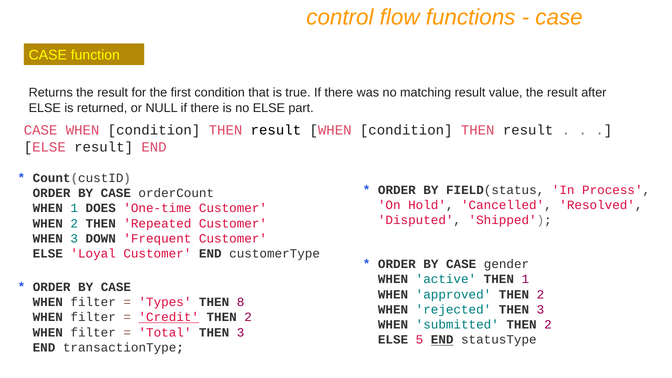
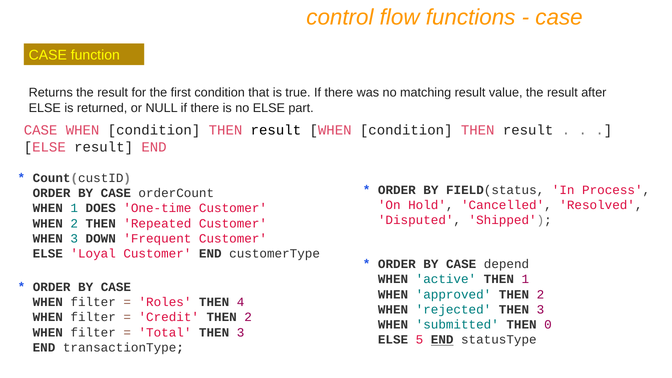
gender: gender -> depend (506, 264)
Types: Types -> Roles (165, 302)
8: 8 -> 4 (241, 302)
Credit underline: present -> none (169, 317)
submitted THEN 2: 2 -> 0 (548, 325)
